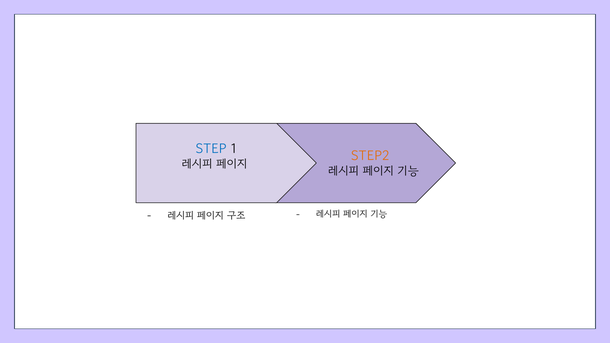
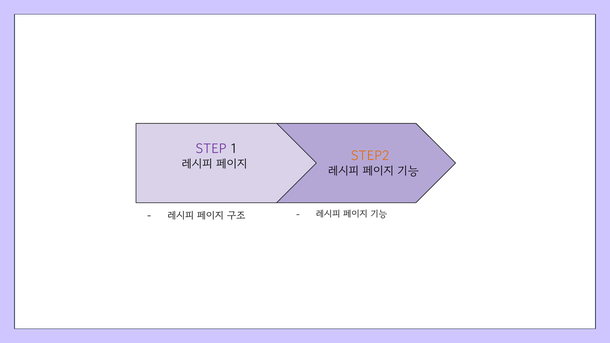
STEP colour: blue -> purple (211, 150)
